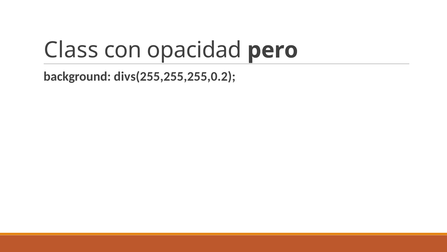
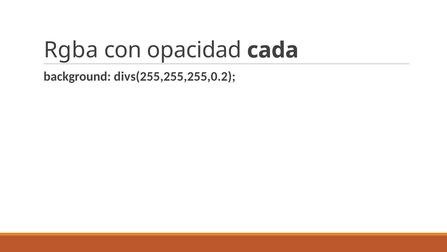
Class: Class -> Rgba (71, 50)
pero: pero -> cada (273, 50)
